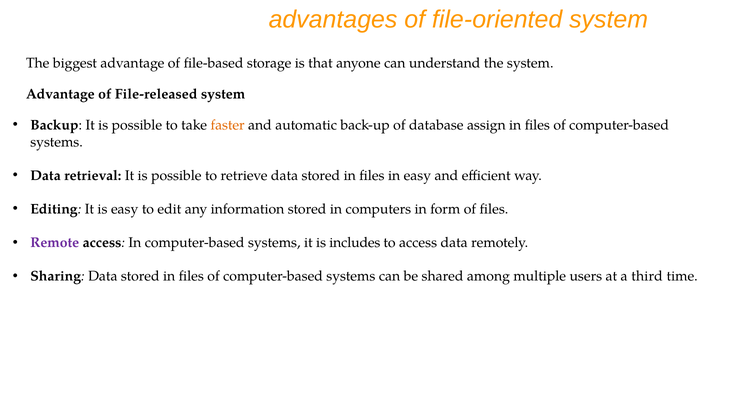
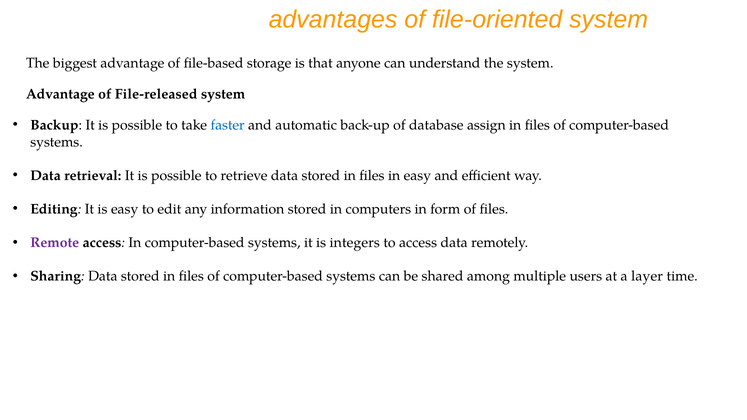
faster colour: orange -> blue (228, 125)
includes: includes -> integers (355, 243)
third: third -> layer (647, 276)
